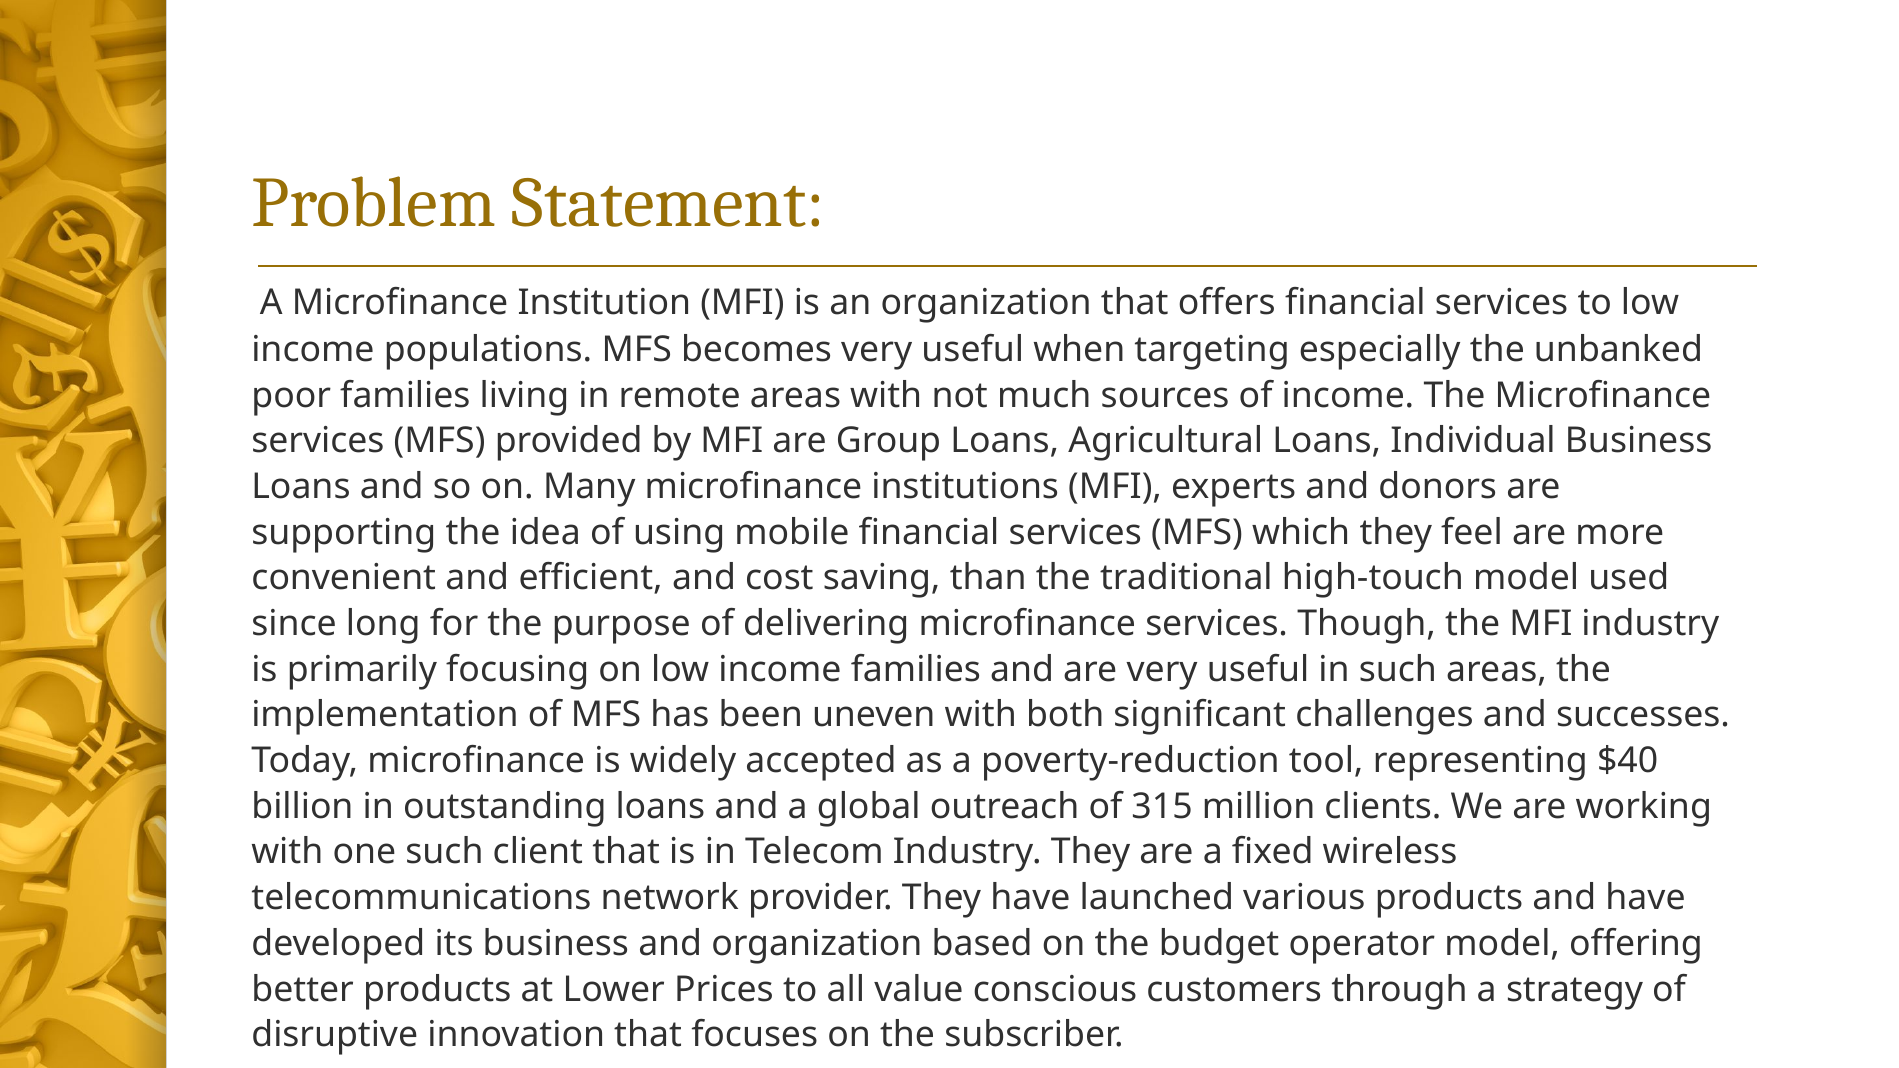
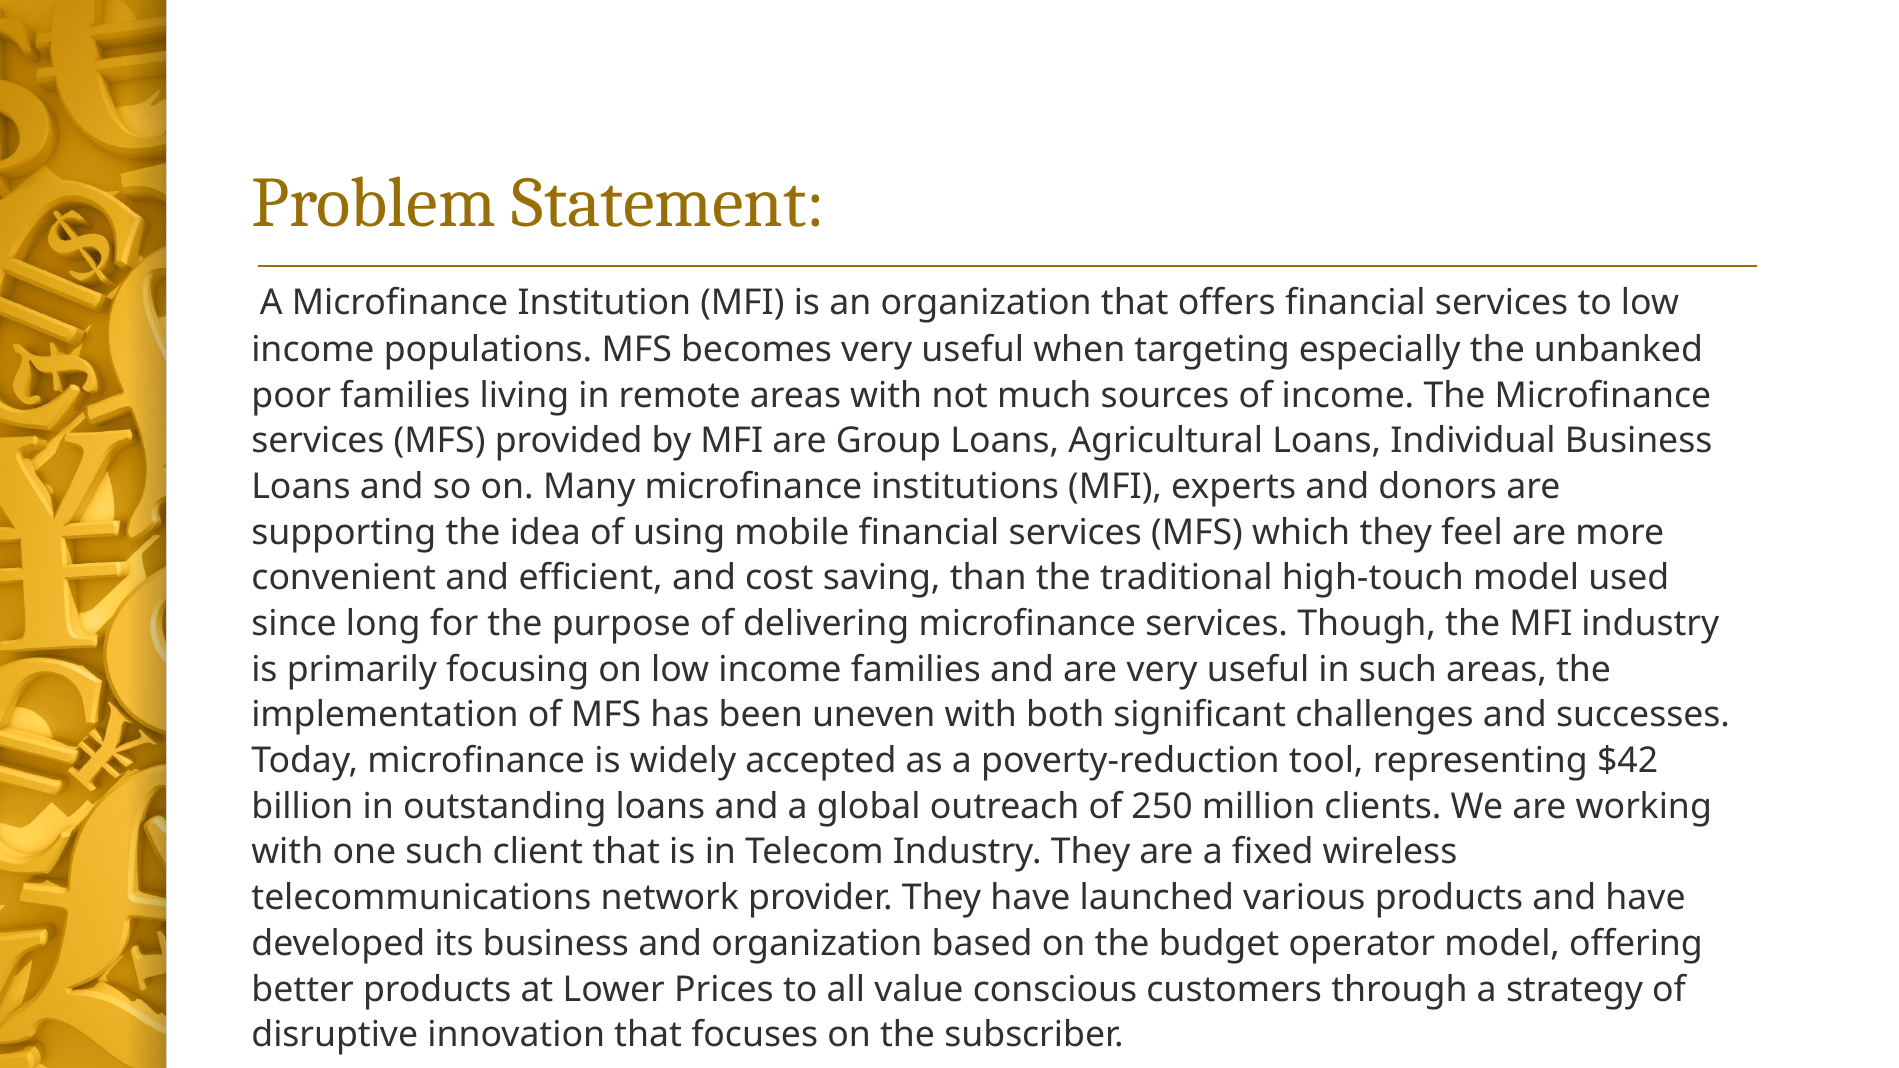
$40: $40 -> $42 (1628, 761)
315: 315 -> 250 (1162, 807)
